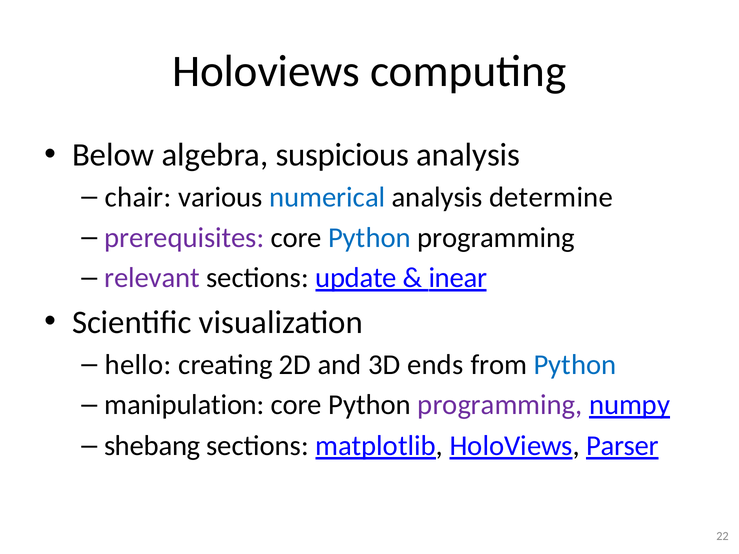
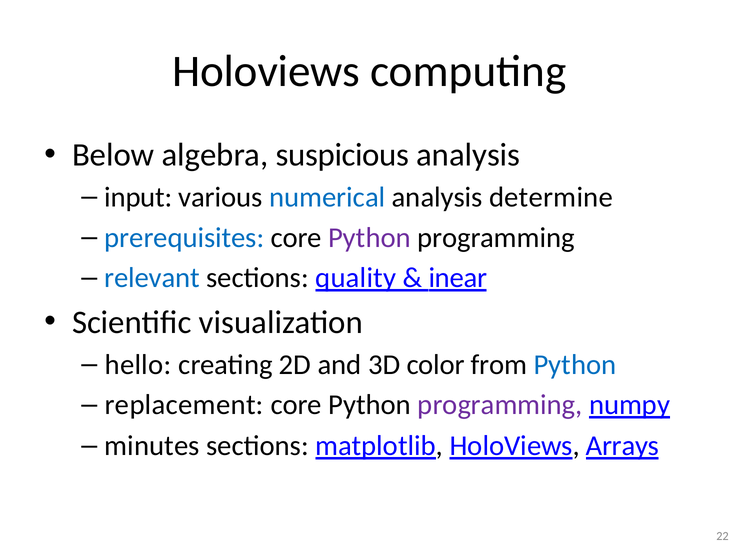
chair: chair -> input (138, 197)
prerequisites colour: purple -> blue (184, 238)
Python colour: blue -> purple (370, 238)
relevant colour: purple -> blue (152, 278)
update: update -> quality (356, 278)
ends: ends -> color (436, 365)
manipulation: manipulation -> replacement (184, 405)
shebang: shebang -> minutes (152, 446)
Parser: Parser -> Arrays (622, 446)
